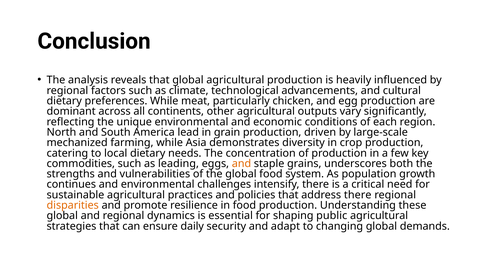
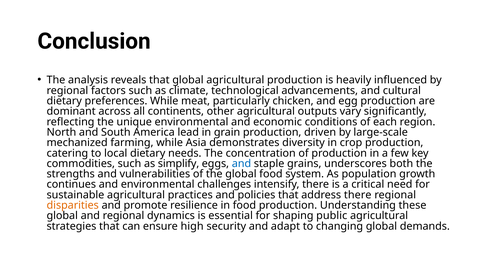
leading: leading -> simplify (179, 164)
and colour: orange -> blue (241, 164)
daily: daily -> high (192, 226)
